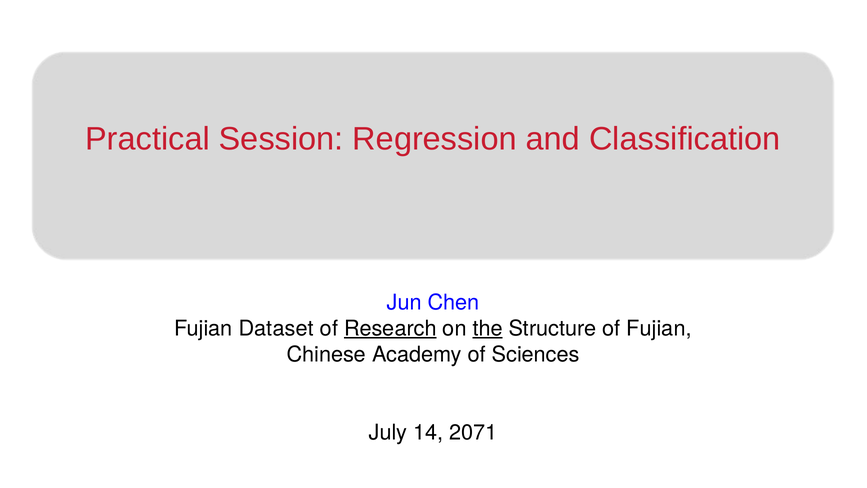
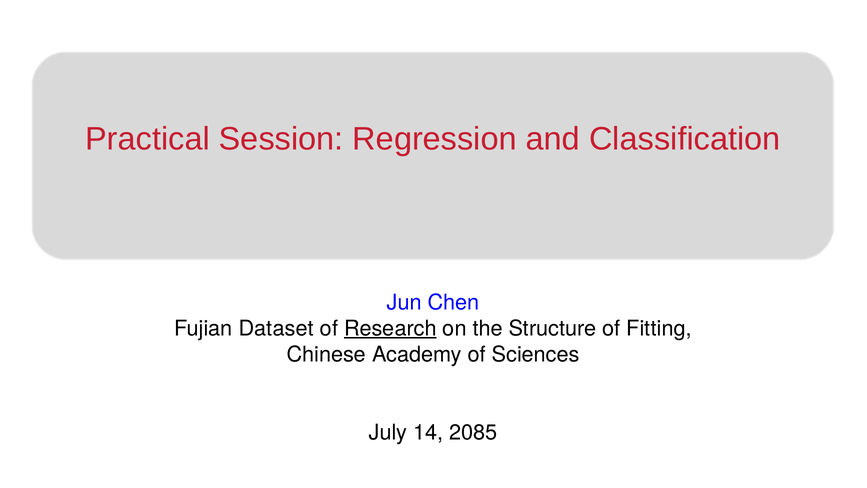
the underline: present -> none (488, 328)
of Fujian: Fujian -> Fitting (659, 328)
2071: 2071 -> 2085 (473, 432)
